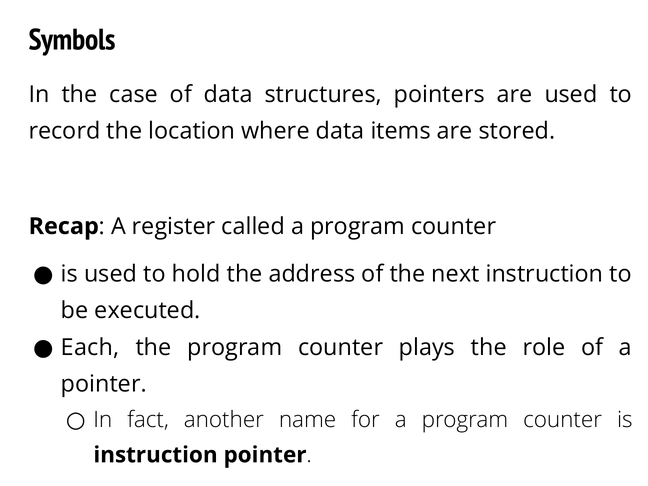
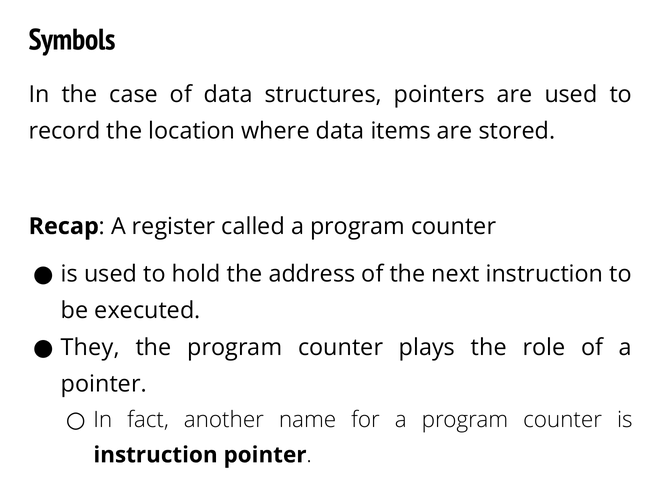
Each: Each -> They (90, 347)
